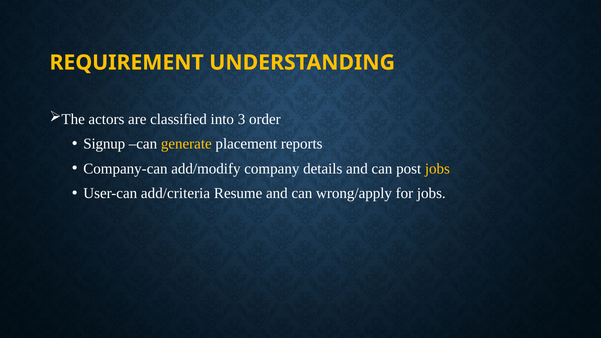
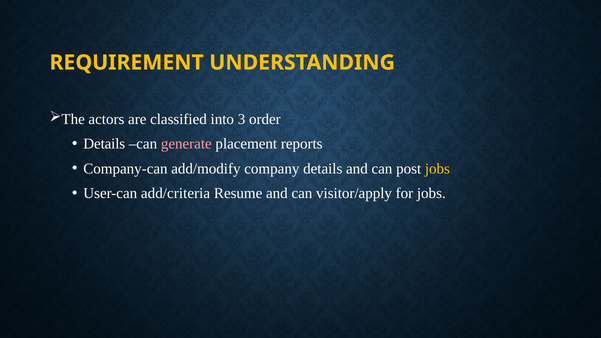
Signup: Signup -> Details (104, 144)
generate colour: yellow -> pink (186, 144)
wrong/apply: wrong/apply -> visitor/apply (354, 194)
